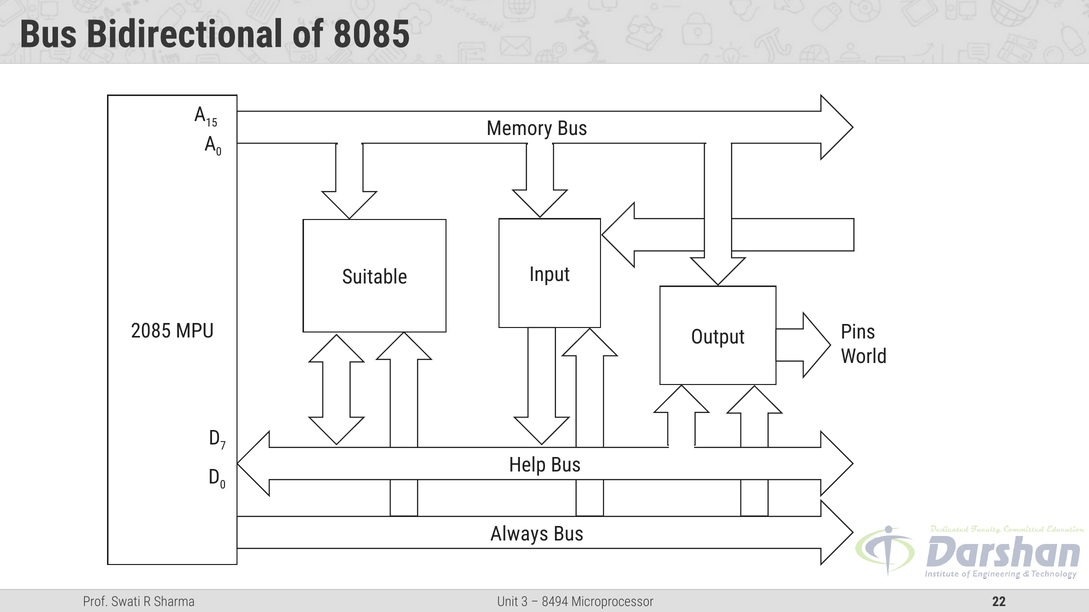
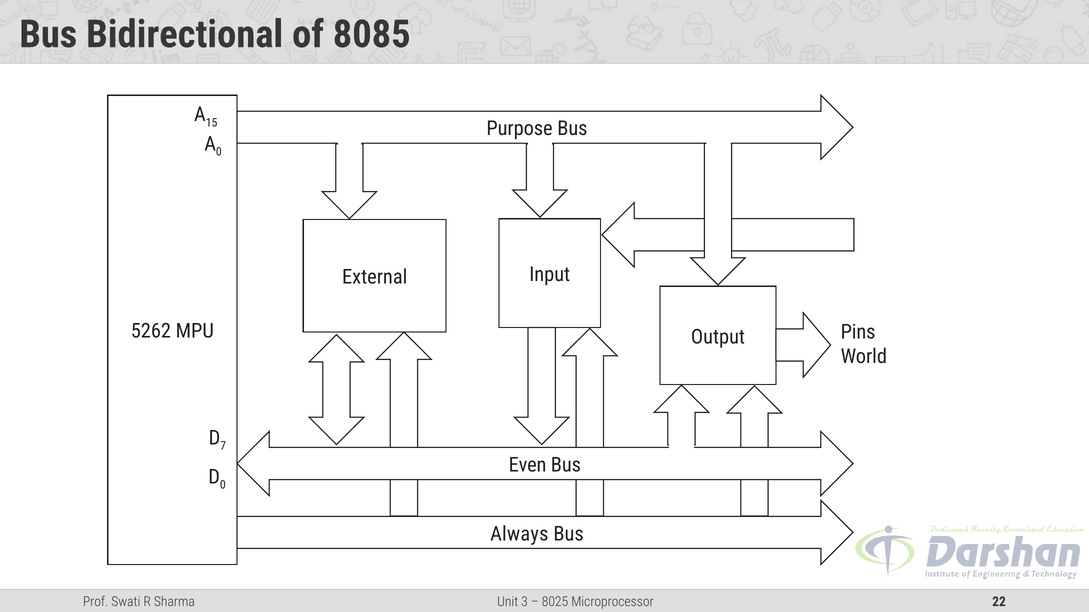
Memory: Memory -> Purpose (520, 129)
Suitable: Suitable -> External (375, 277)
2085: 2085 -> 5262 (151, 332)
Help: Help -> Even (528, 465)
8494: 8494 -> 8025 (555, 602)
